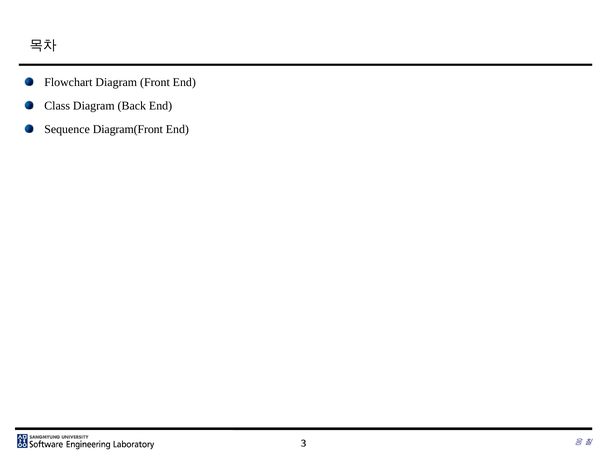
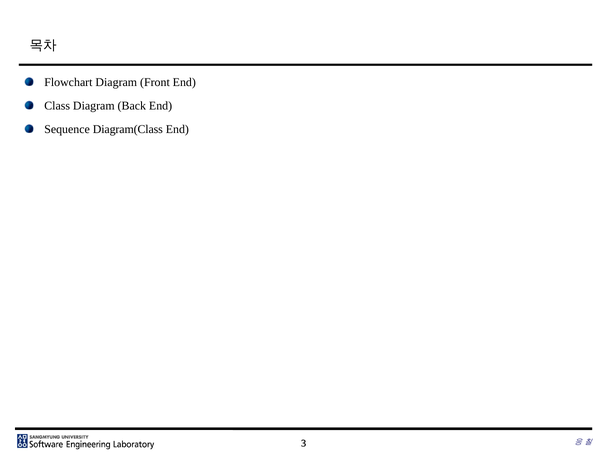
Diagram(Front: Diagram(Front -> Diagram(Class (128, 130)
